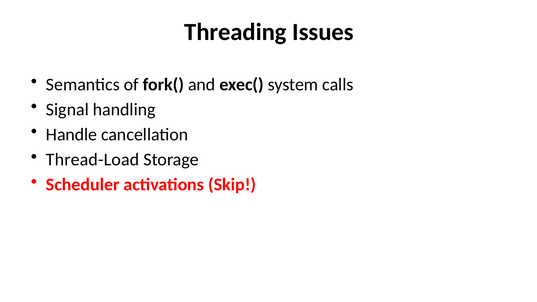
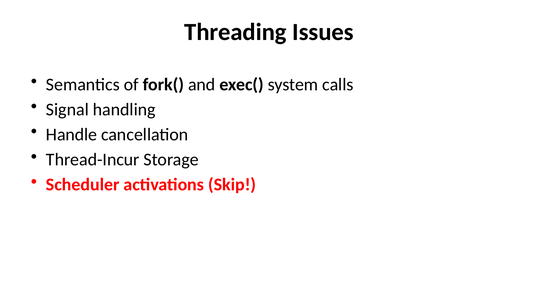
Thread-Load: Thread-Load -> Thread-Incur (93, 160)
